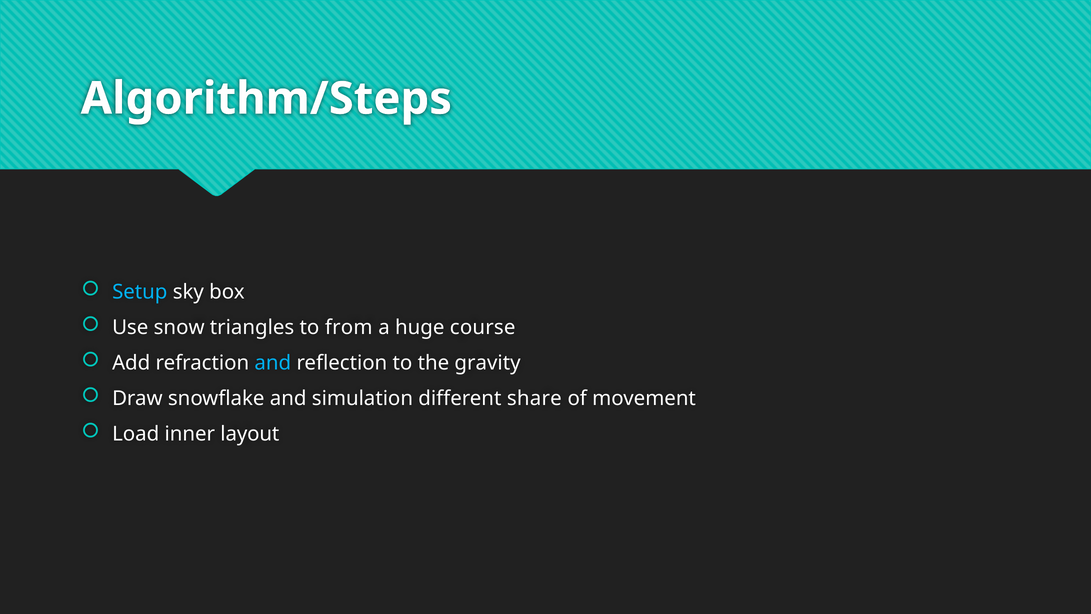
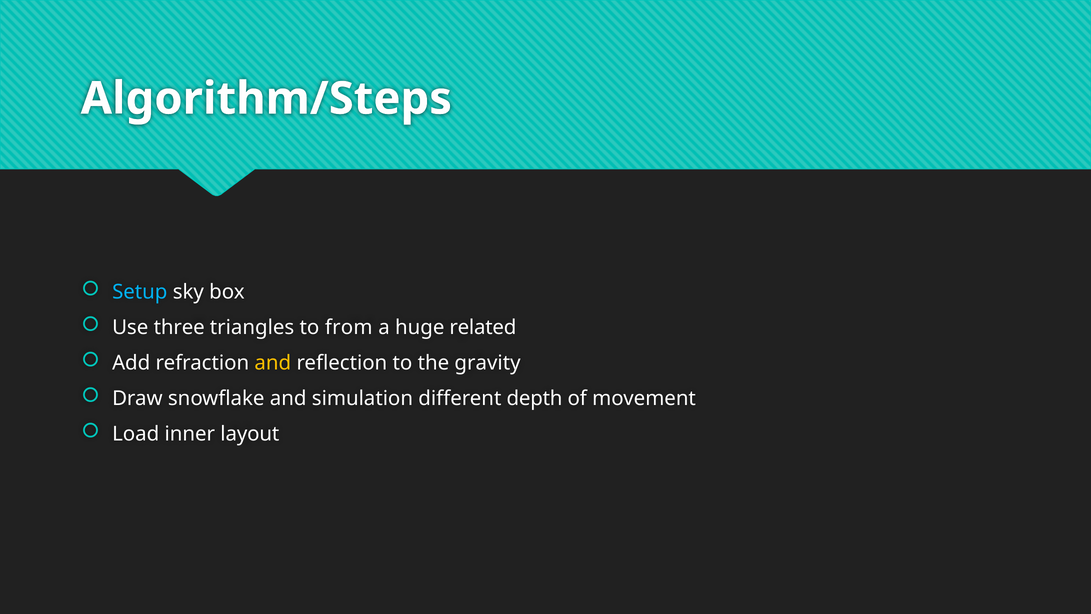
snow: snow -> three (179, 328)
course: course -> related (483, 328)
and colour: light blue -> yellow (273, 363)
share: share -> depth (535, 398)
